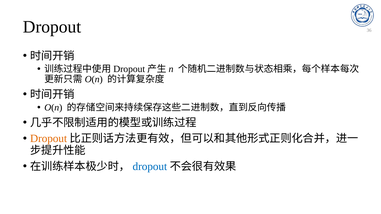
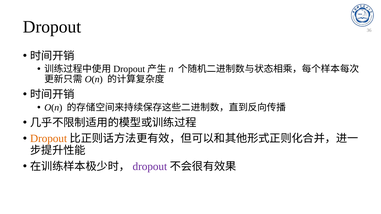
dropout colour: blue -> purple (150, 167)
